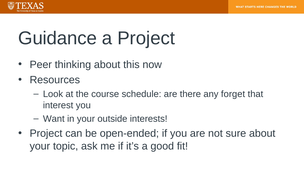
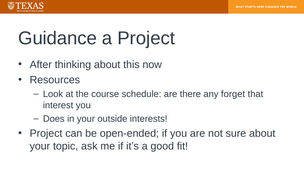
Peer: Peer -> After (41, 65)
Want: Want -> Does (54, 119)
